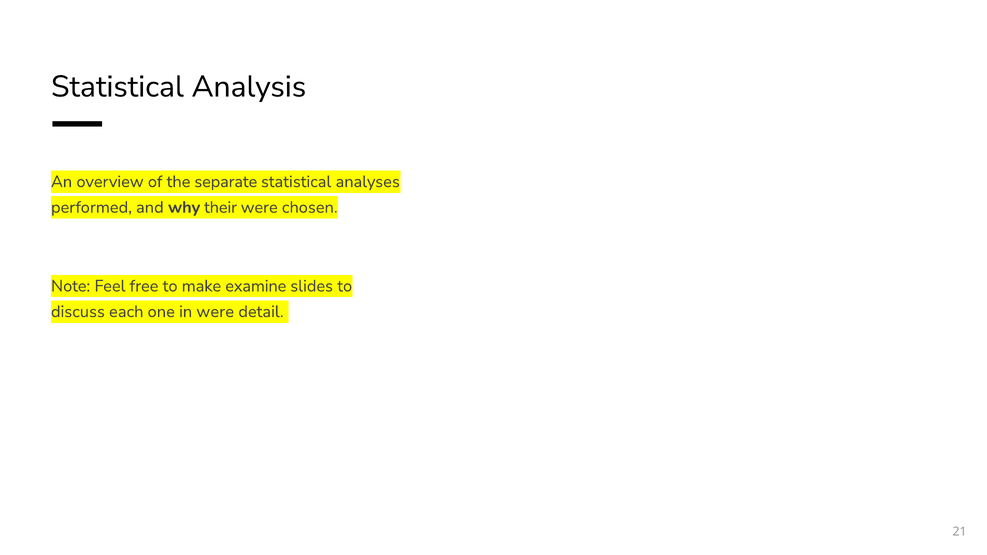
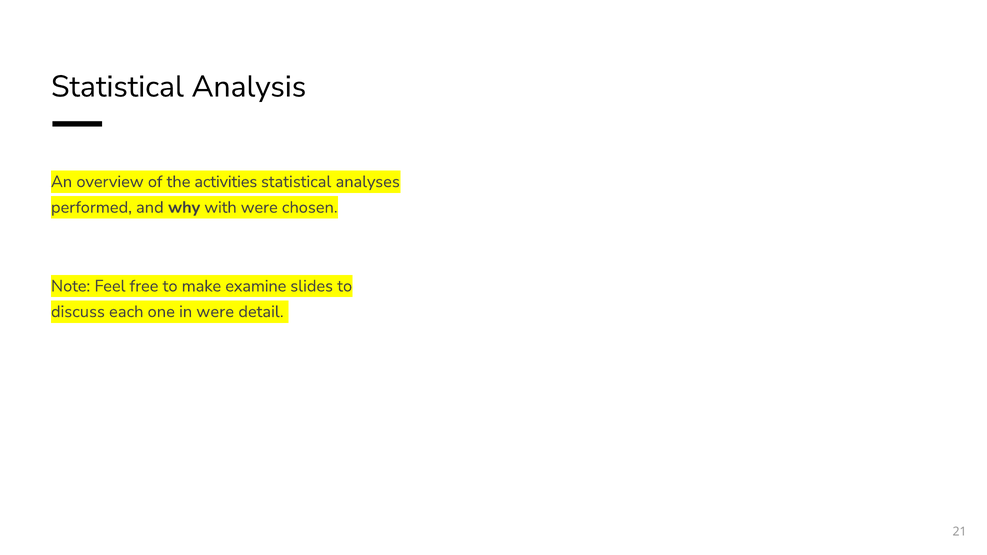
separate: separate -> activities (226, 182)
their: their -> with (220, 207)
